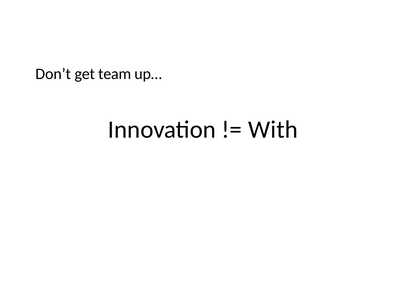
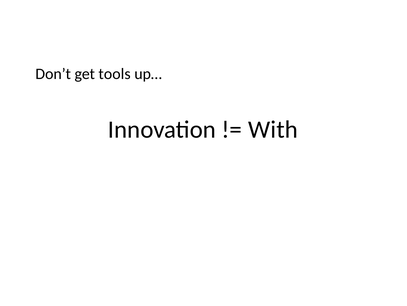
team: team -> tools (115, 74)
